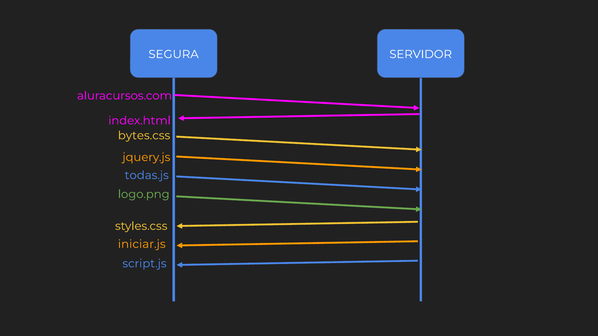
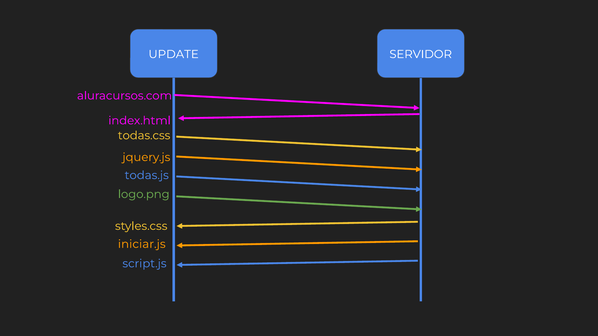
SEGURA: SEGURA -> UPDATE (174, 54)
bytes.css: bytes.css -> todas.css (144, 136)
